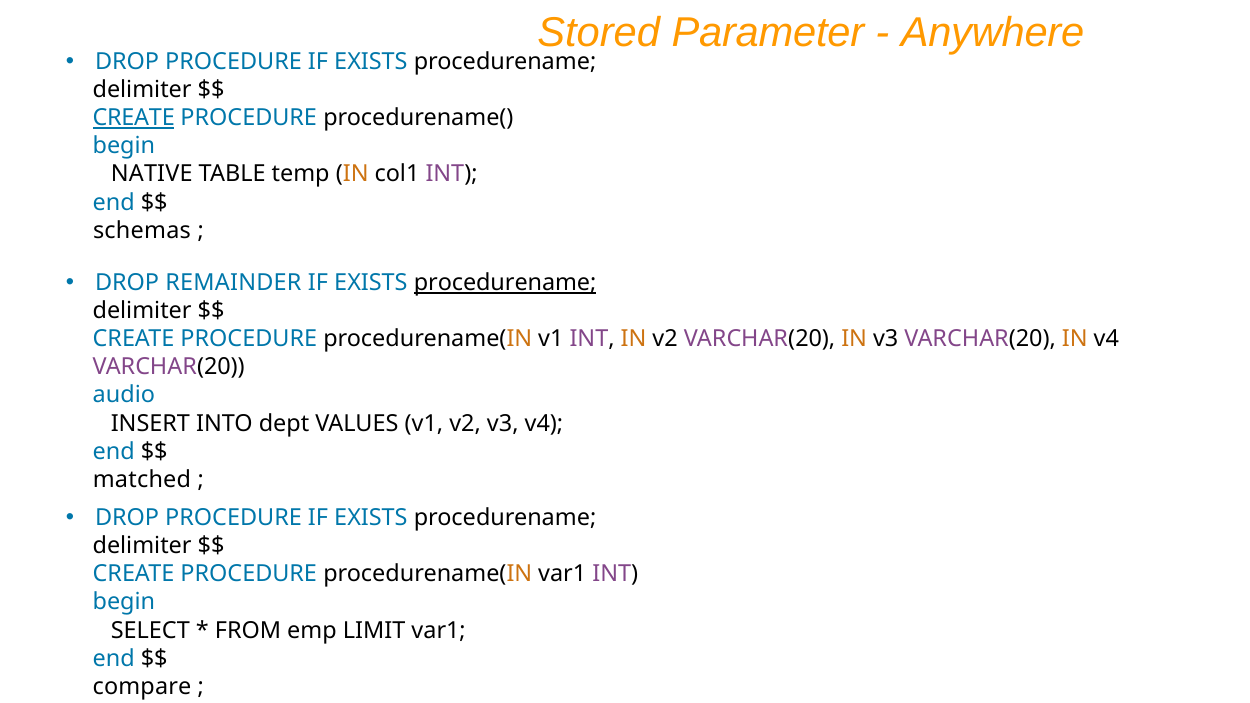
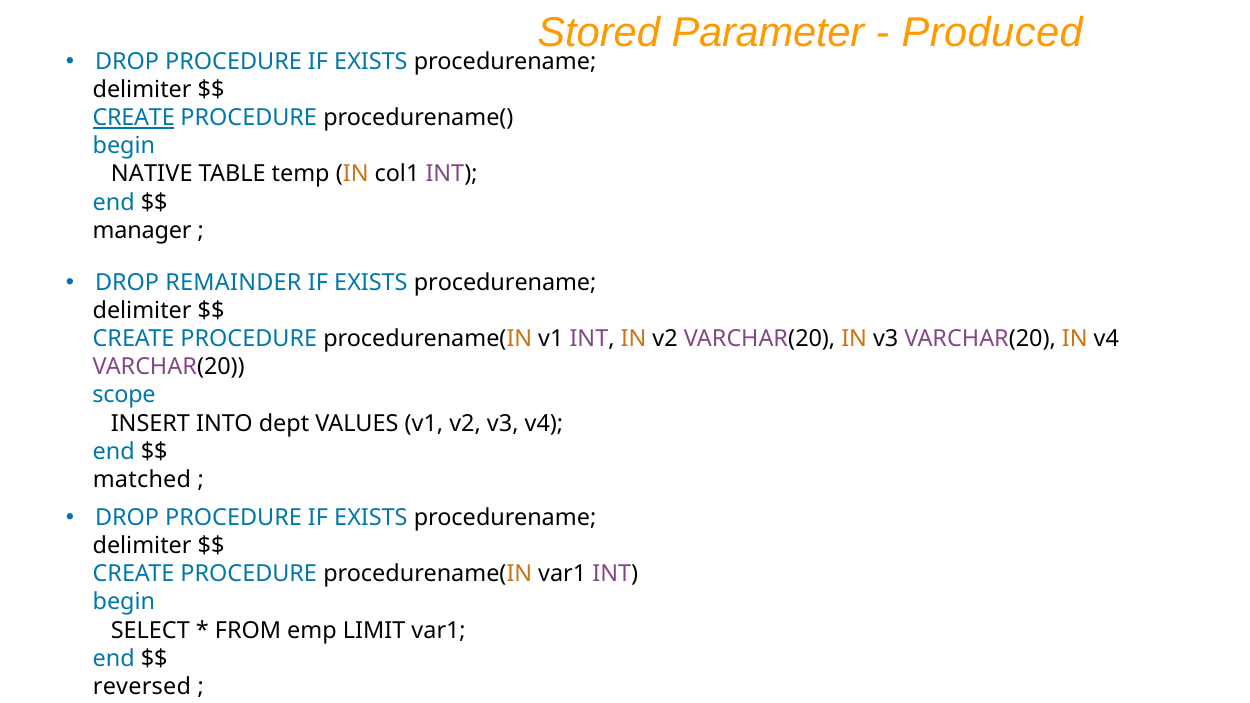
Anywhere: Anywhere -> Produced (992, 33)
schemas: schemas -> manager (142, 231)
procedurename underline: present -> none (505, 283)
audio: audio -> scope (124, 395)
compare: compare -> reversed (142, 687)
